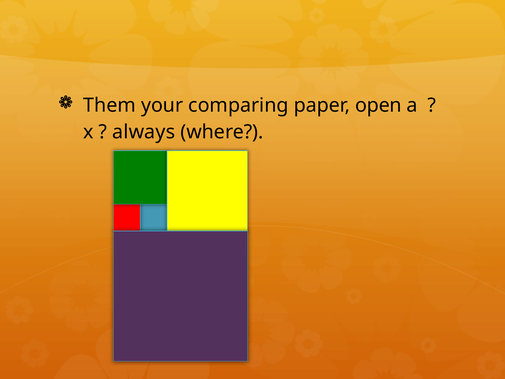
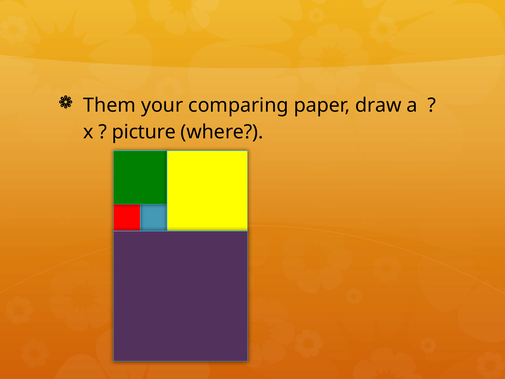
open: open -> draw (378, 105)
always: always -> picture (144, 132)
